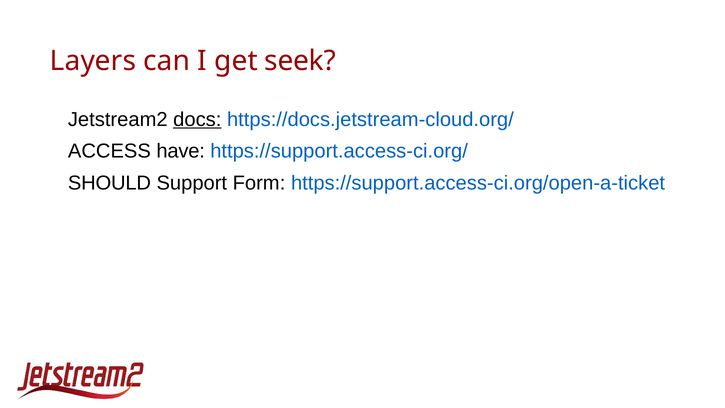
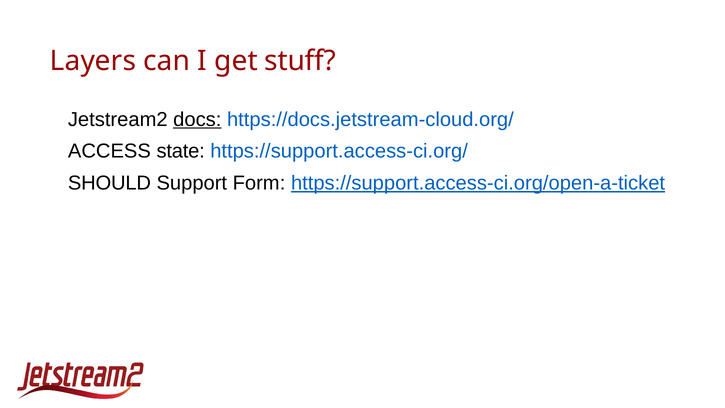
seek: seek -> stuff (300, 61)
have: have -> state (181, 151)
https://support.access-ci.org/open-a-ticket underline: none -> present (478, 183)
